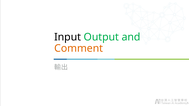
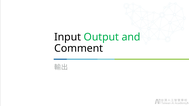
Comment colour: orange -> black (79, 48)
